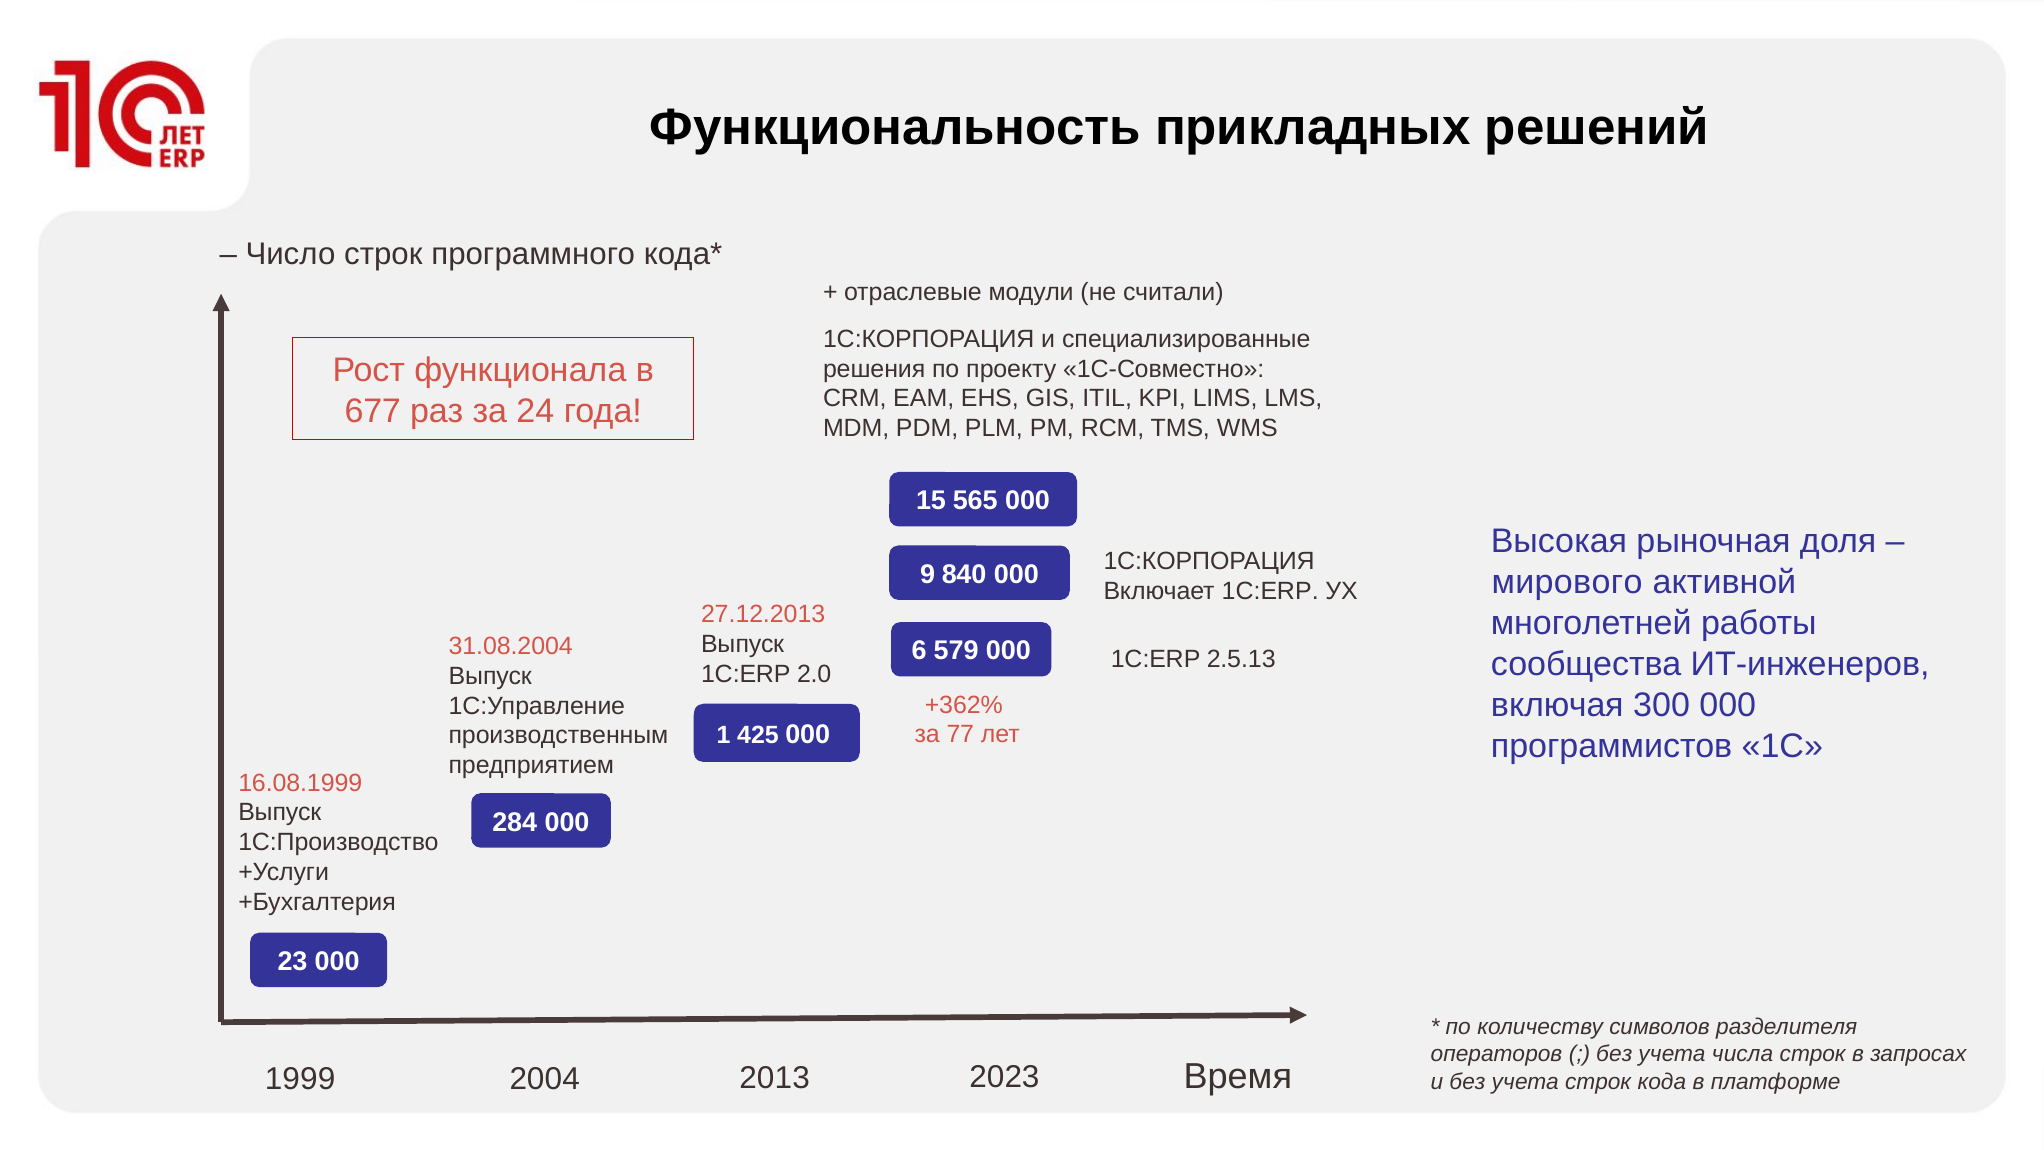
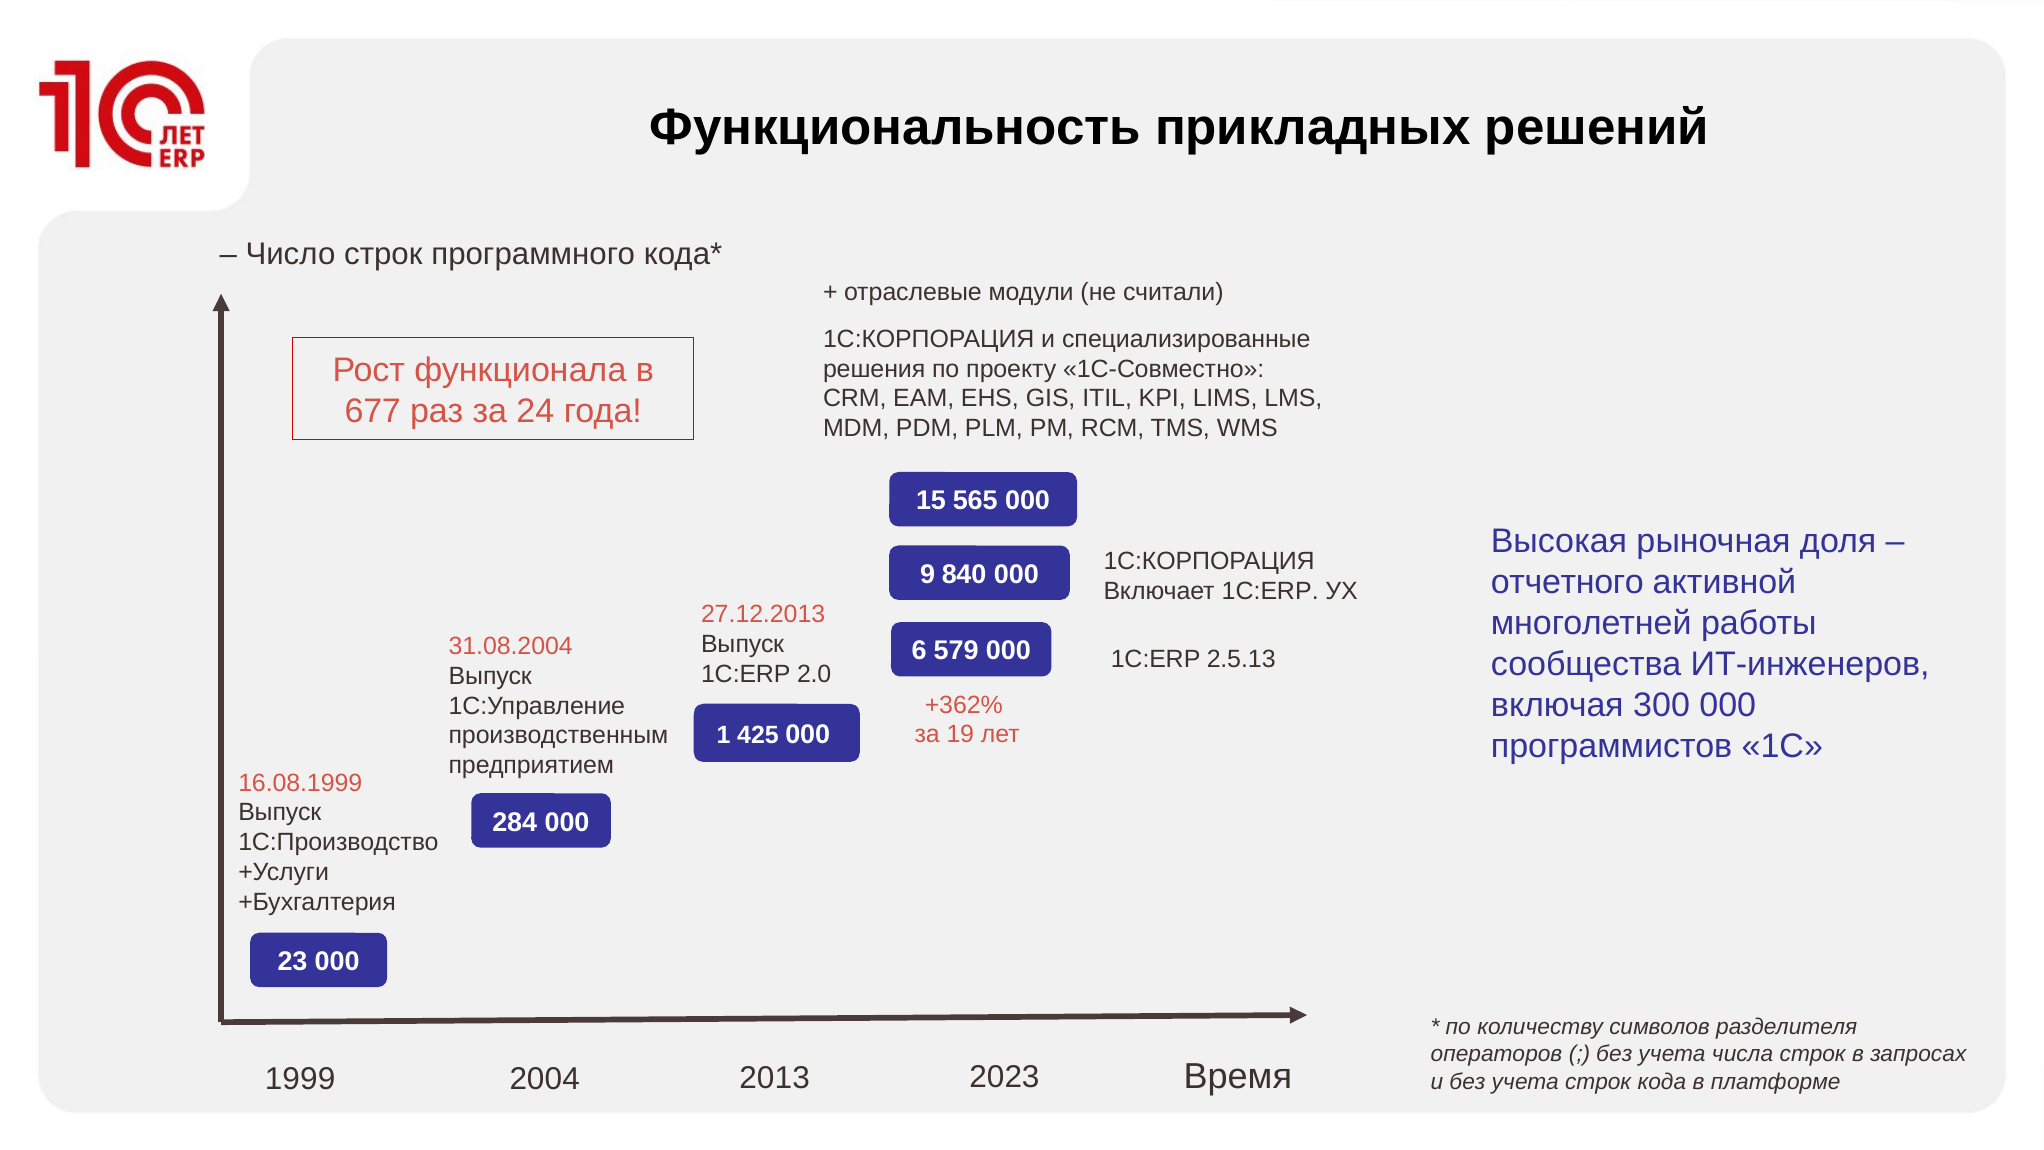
мирового: мирового -> отчетного (1567, 582)
77: 77 -> 19 (960, 735)
